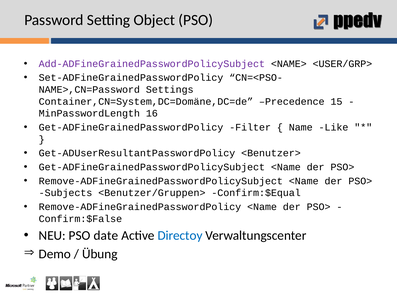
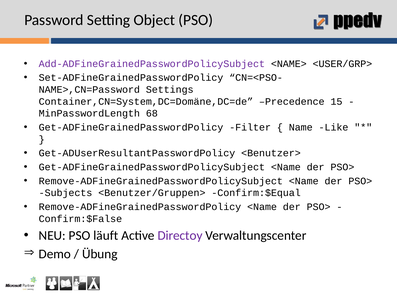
16: 16 -> 68 (152, 113)
date: date -> läuft (106, 235)
Directoy colour: blue -> purple (180, 235)
